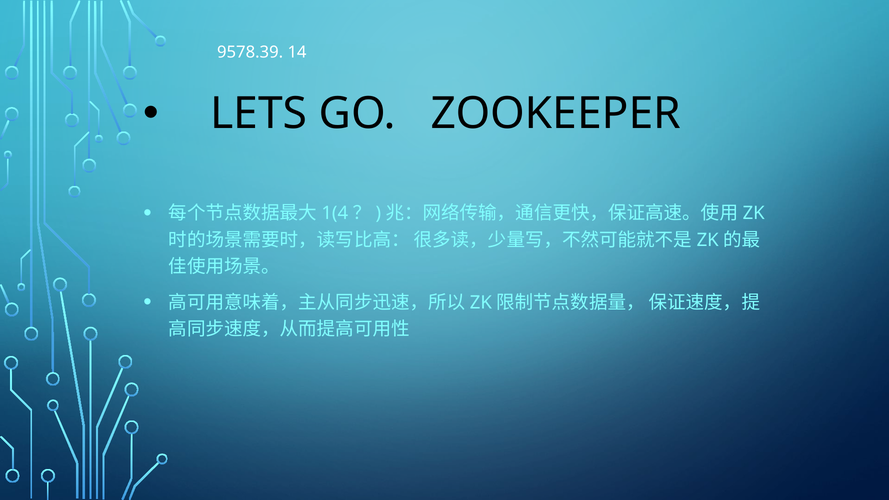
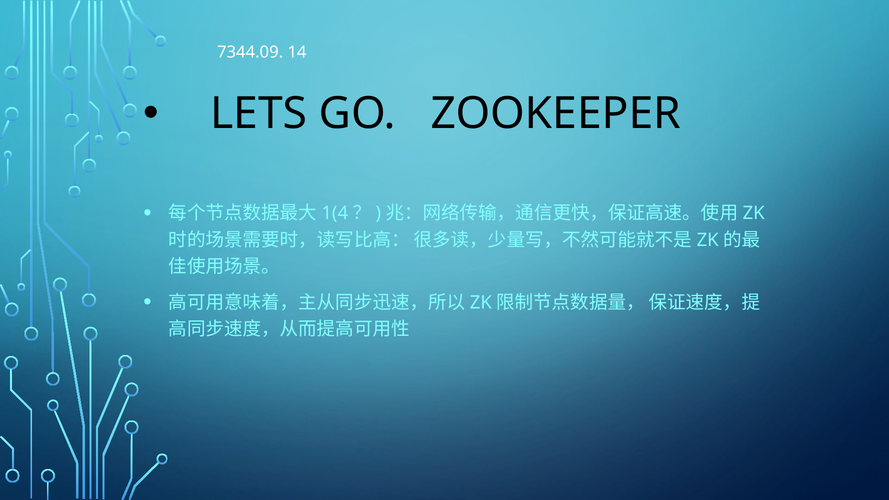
9578.39: 9578.39 -> 7344.09 (250, 52)
